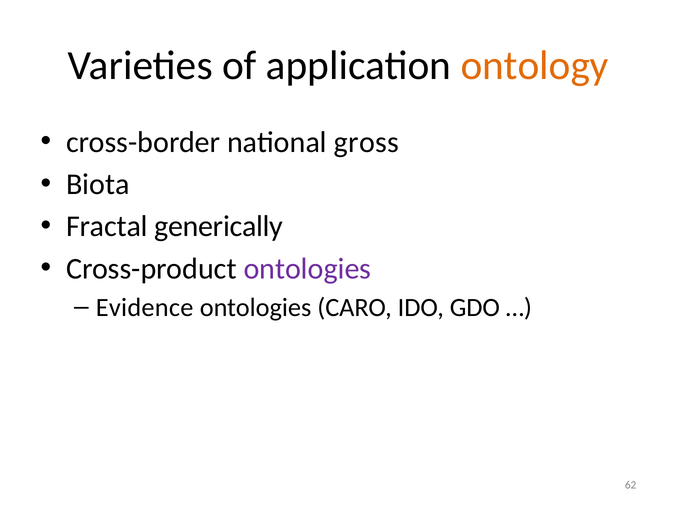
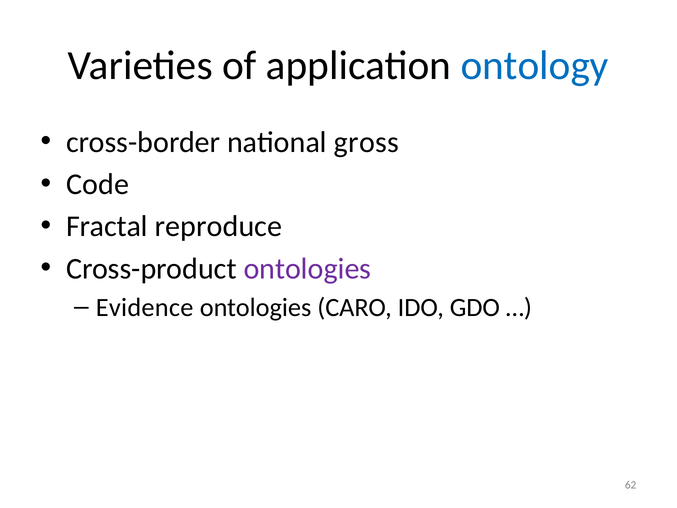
ontology colour: orange -> blue (535, 66)
Biota: Biota -> Code (98, 184)
generically: generically -> reproduce (218, 226)
